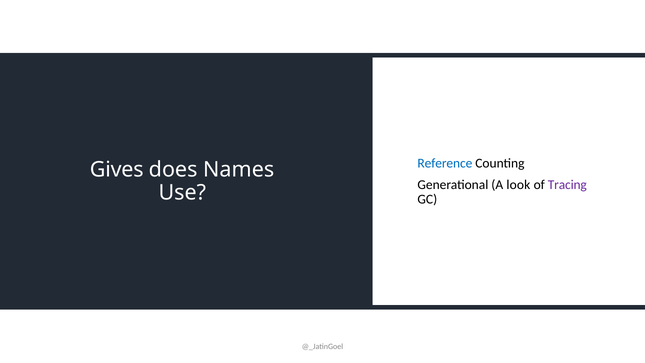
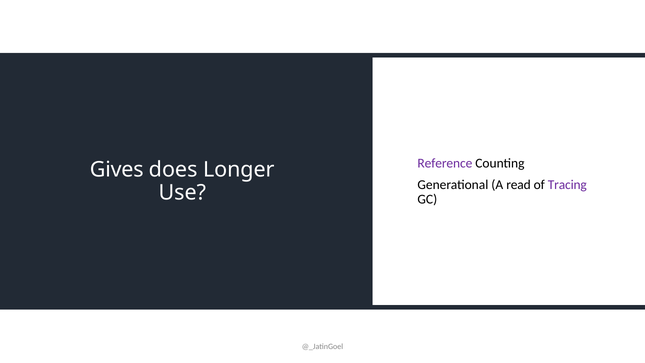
Reference colour: blue -> purple (445, 163)
Names: Names -> Longer (239, 169)
look: look -> read (518, 185)
